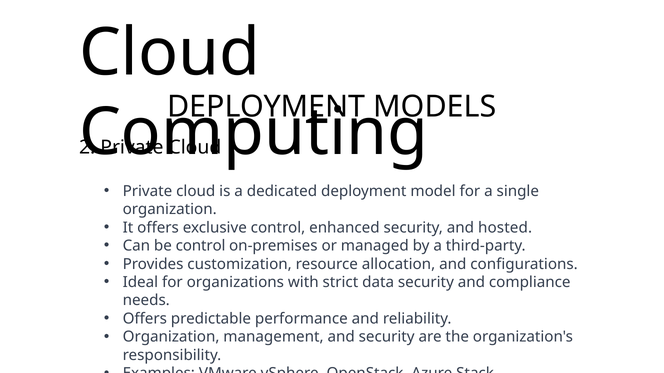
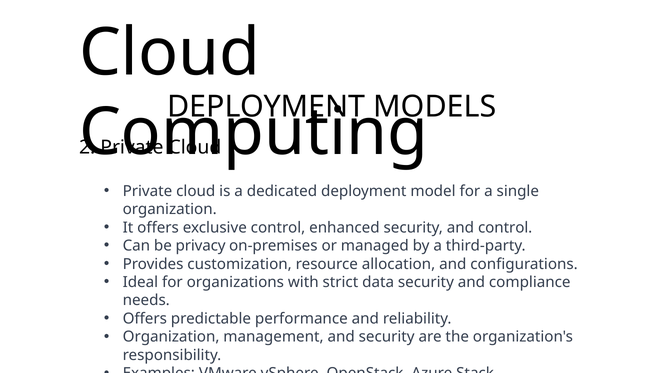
and hosted: hosted -> control (505, 228)
be control: control -> privacy (201, 246)
